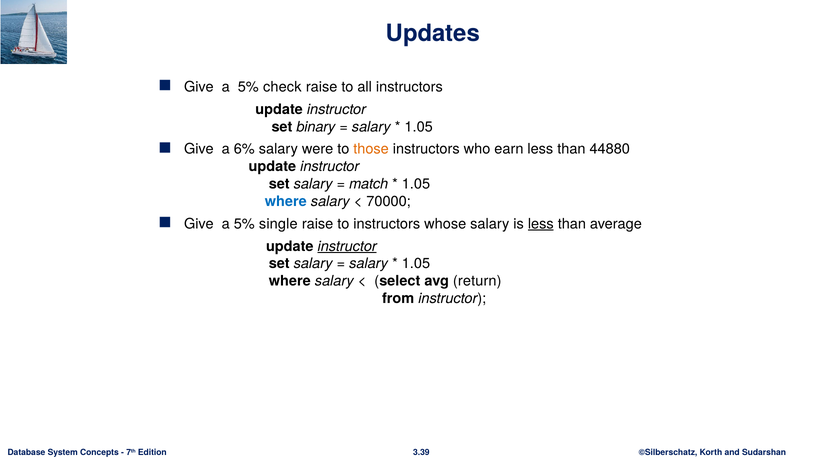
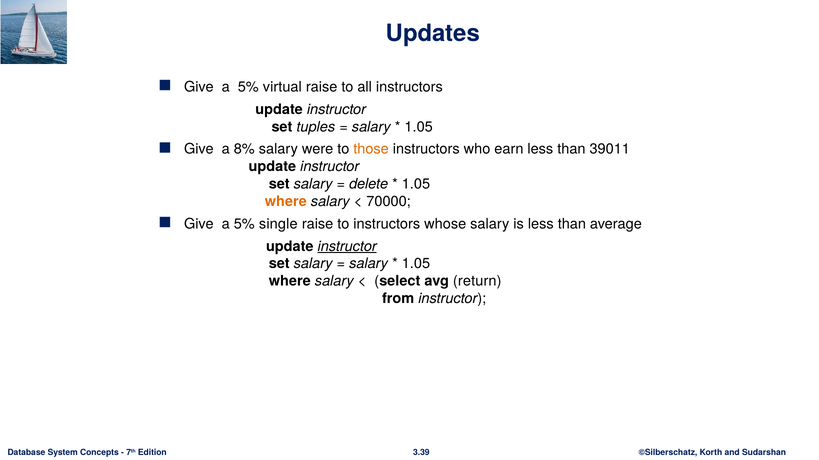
check: check -> virtual (282, 87)
binary: binary -> tuples (316, 127)
6%: 6% -> 8% (244, 149)
44880: 44880 -> 39011 (610, 149)
match: match -> delete (369, 184)
where colour: blue -> orange (286, 202)
less underline: present -> none (541, 224)
